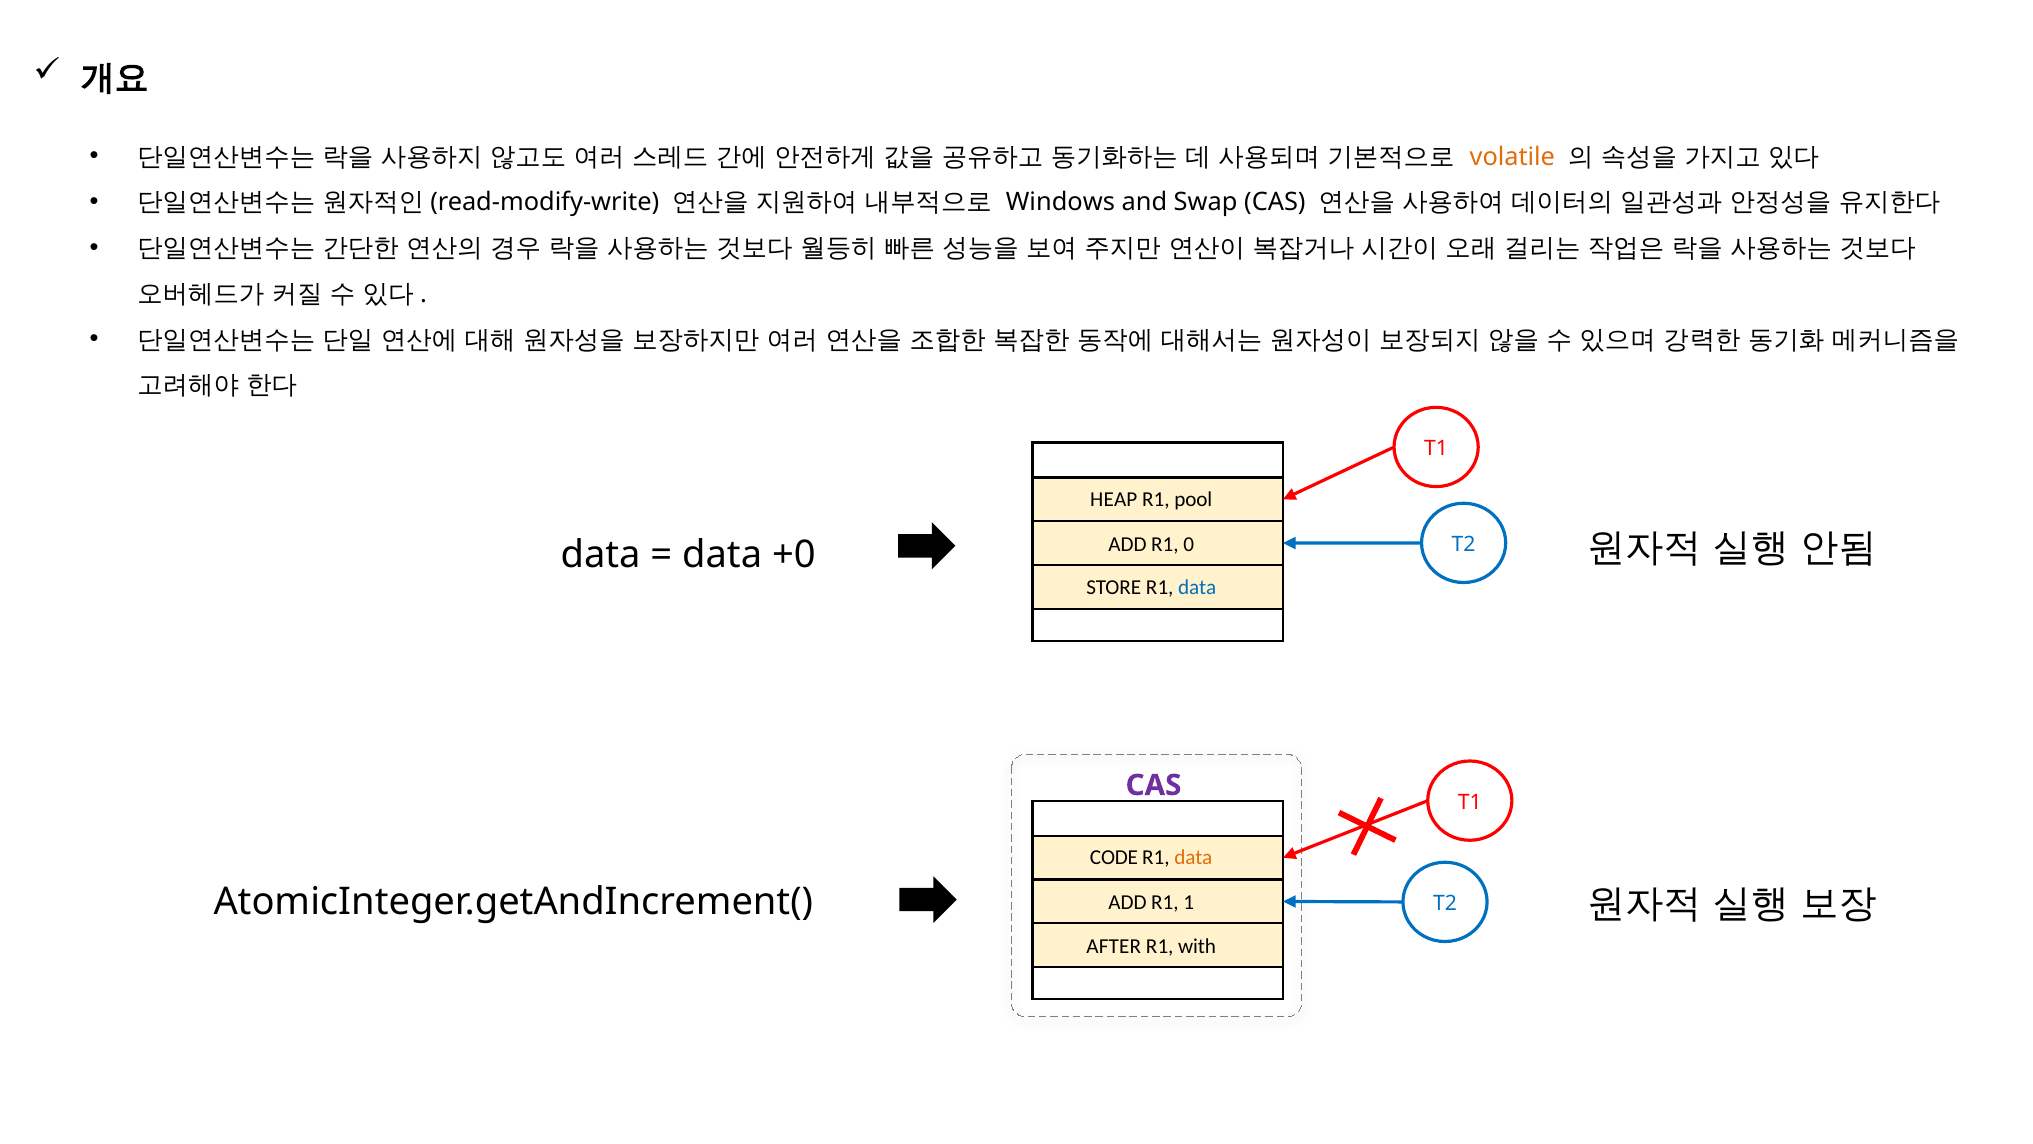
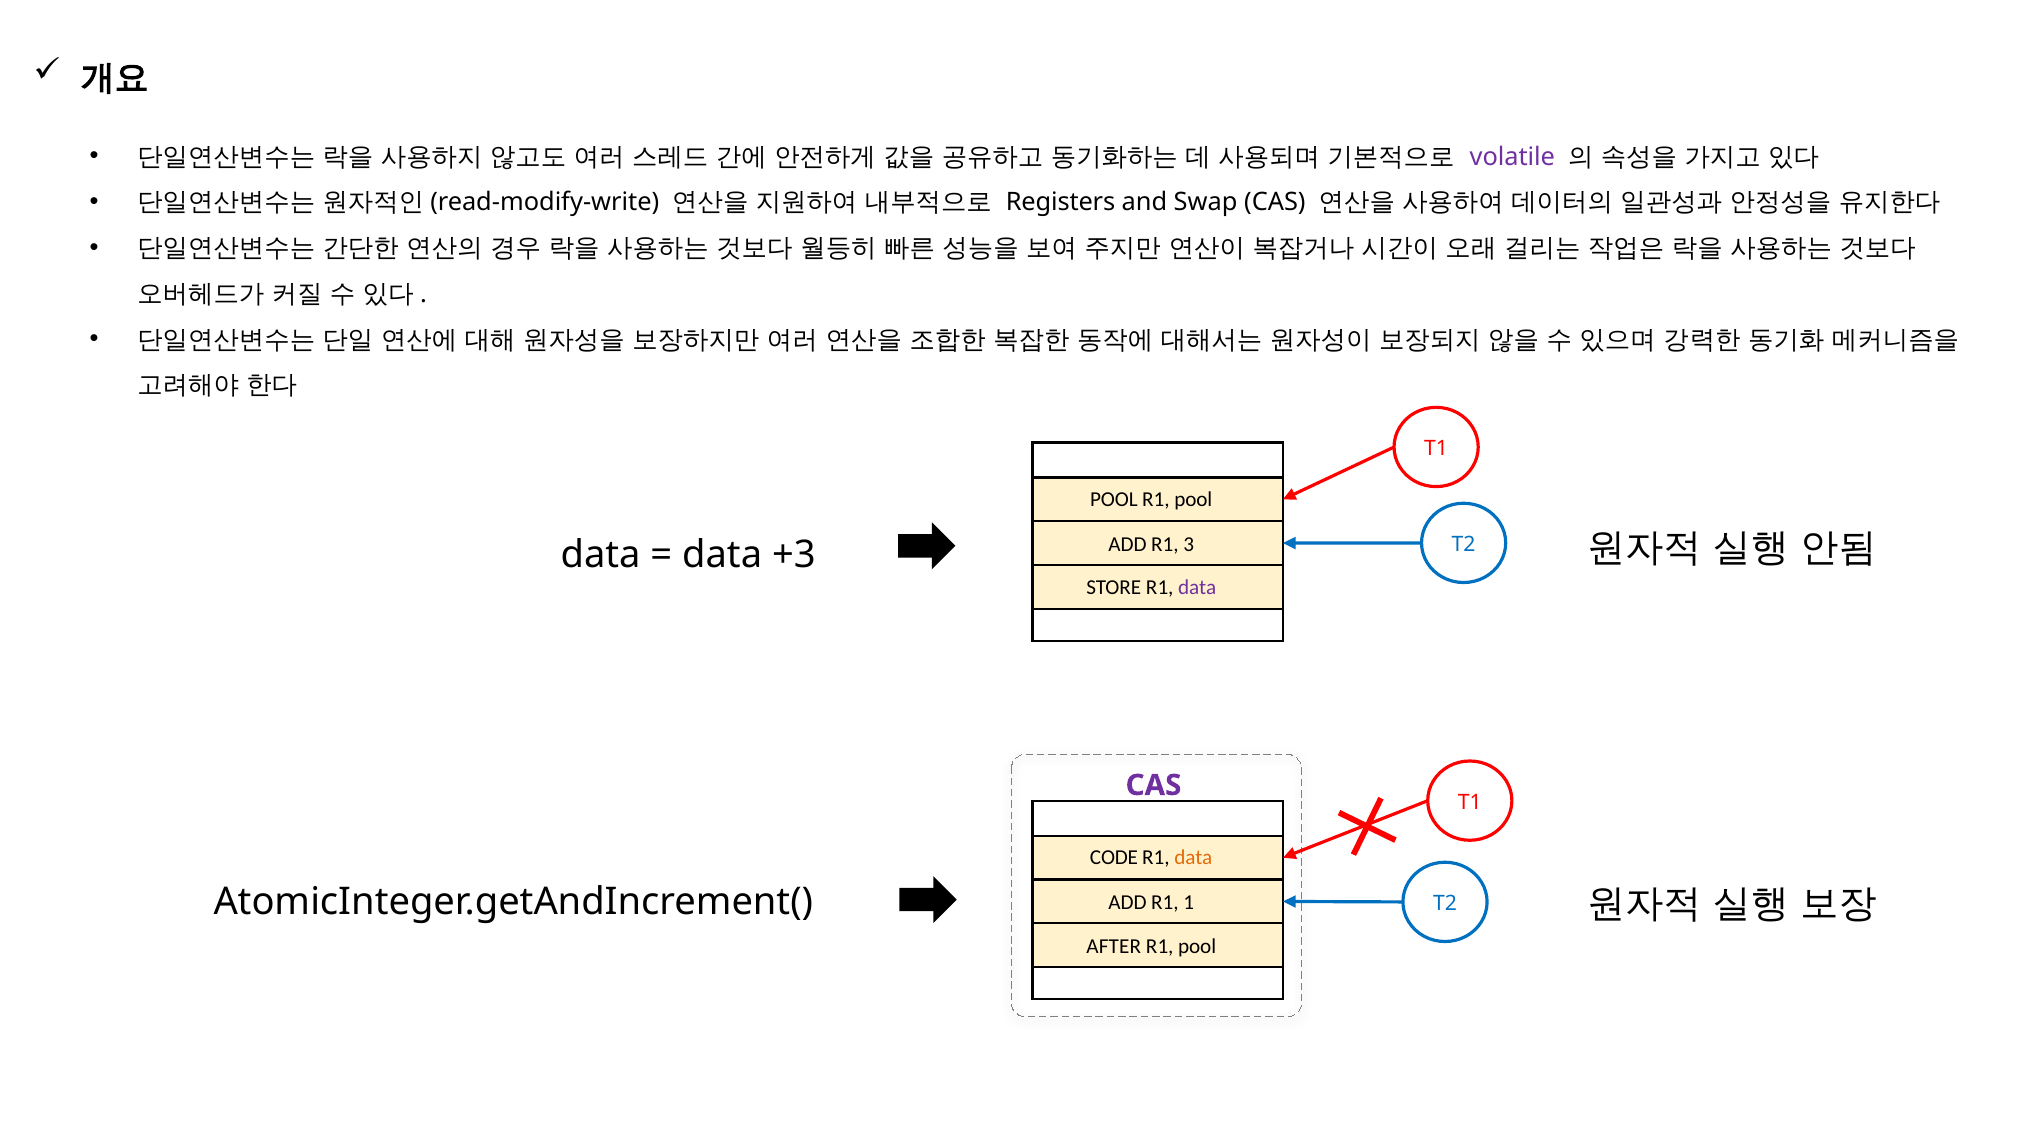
volatile colour: orange -> purple (1512, 157)
Windows: Windows -> Registers (1061, 202)
HEAP: HEAP -> POOL (1114, 499)
+0: +0 -> +3 (794, 554)
0: 0 -> 3 (1189, 544)
data colour: blue -> purple (1197, 588)
with: with -> pool (1197, 946)
